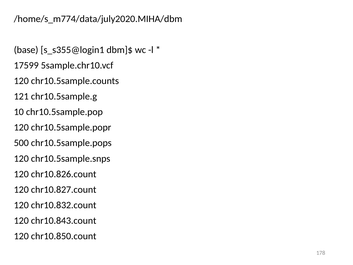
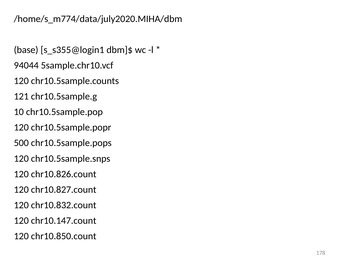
17599: 17599 -> 94044 (26, 65)
chr10.843.count: chr10.843.count -> chr10.147.count (64, 220)
